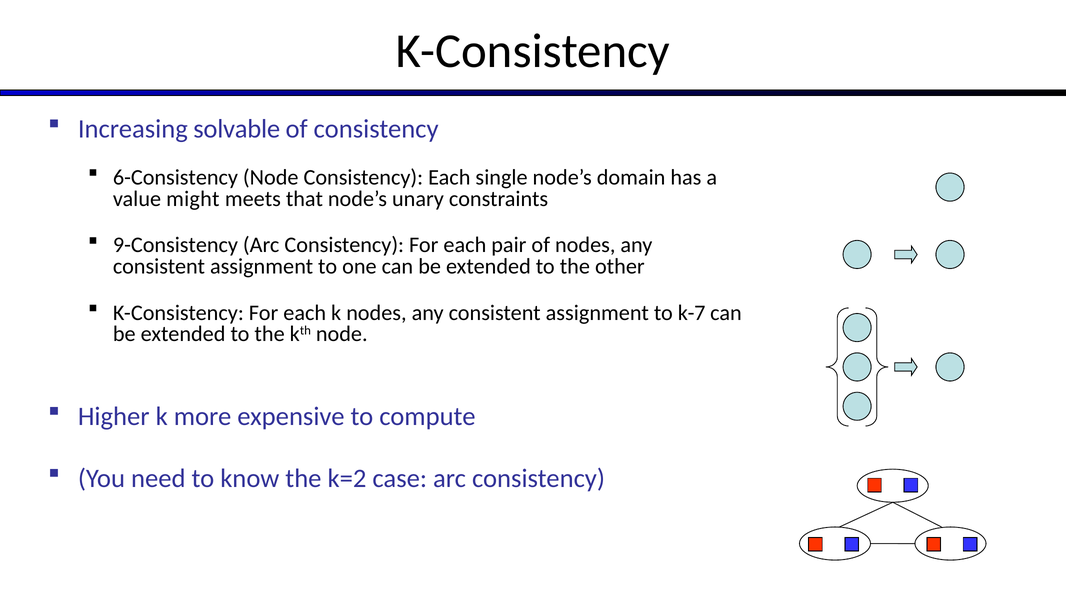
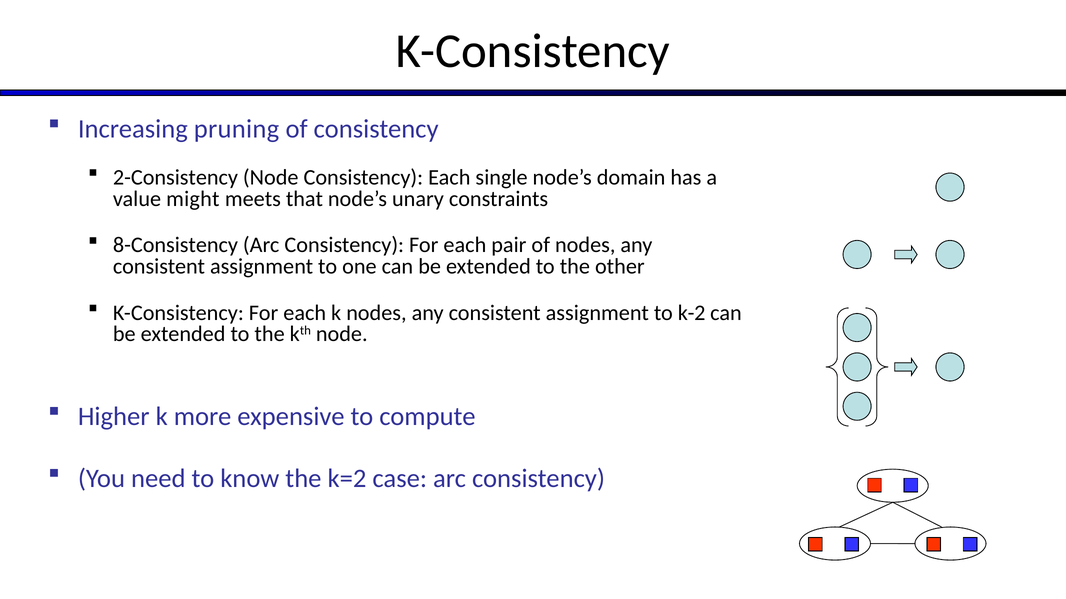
solvable: solvable -> pruning (236, 129)
6-Consistency: 6-Consistency -> 2-Consistency (175, 178)
9-Consistency: 9-Consistency -> 8-Consistency (175, 245)
k-7: k-7 -> k-2 (692, 313)
